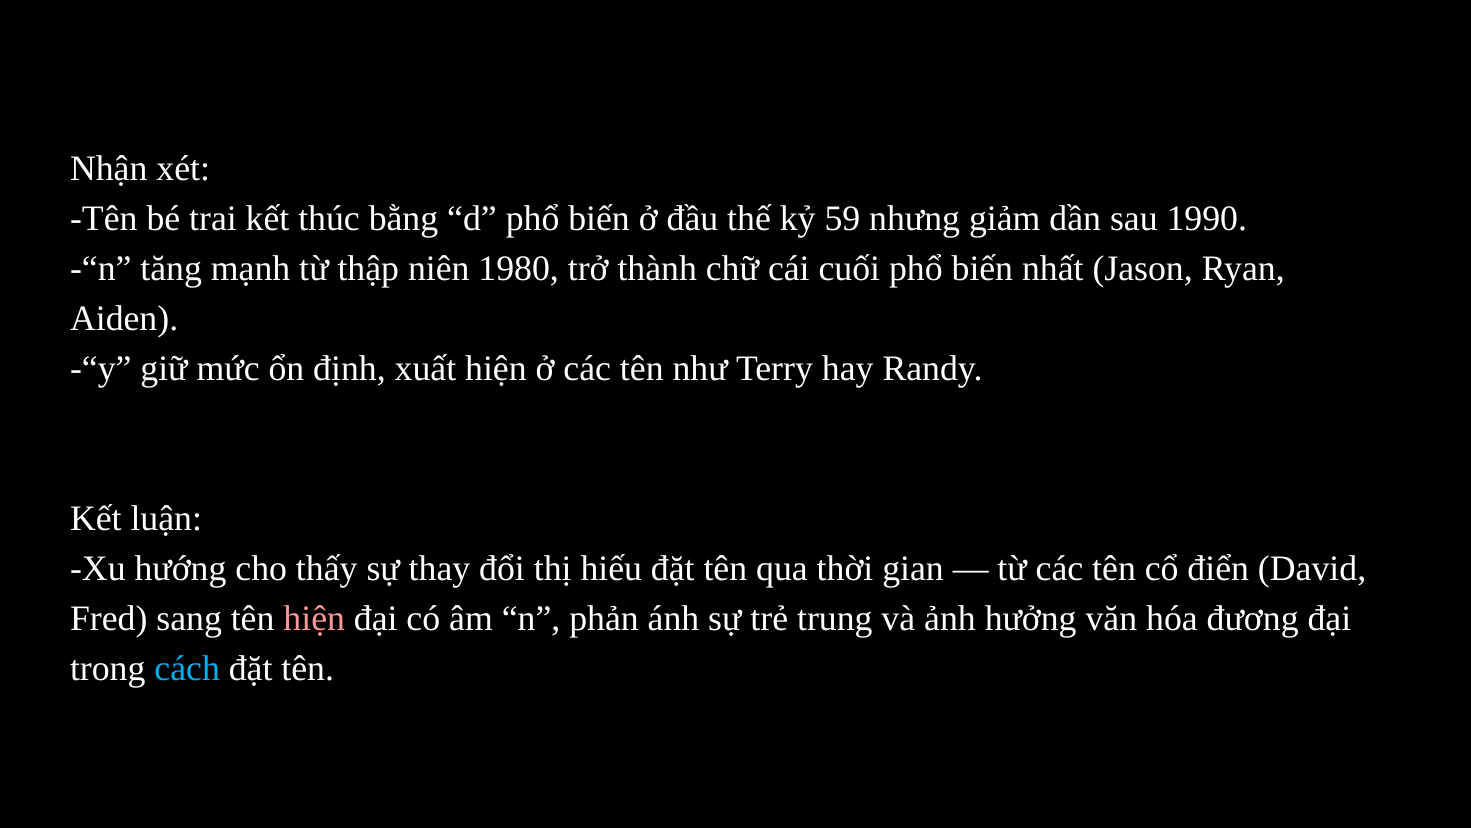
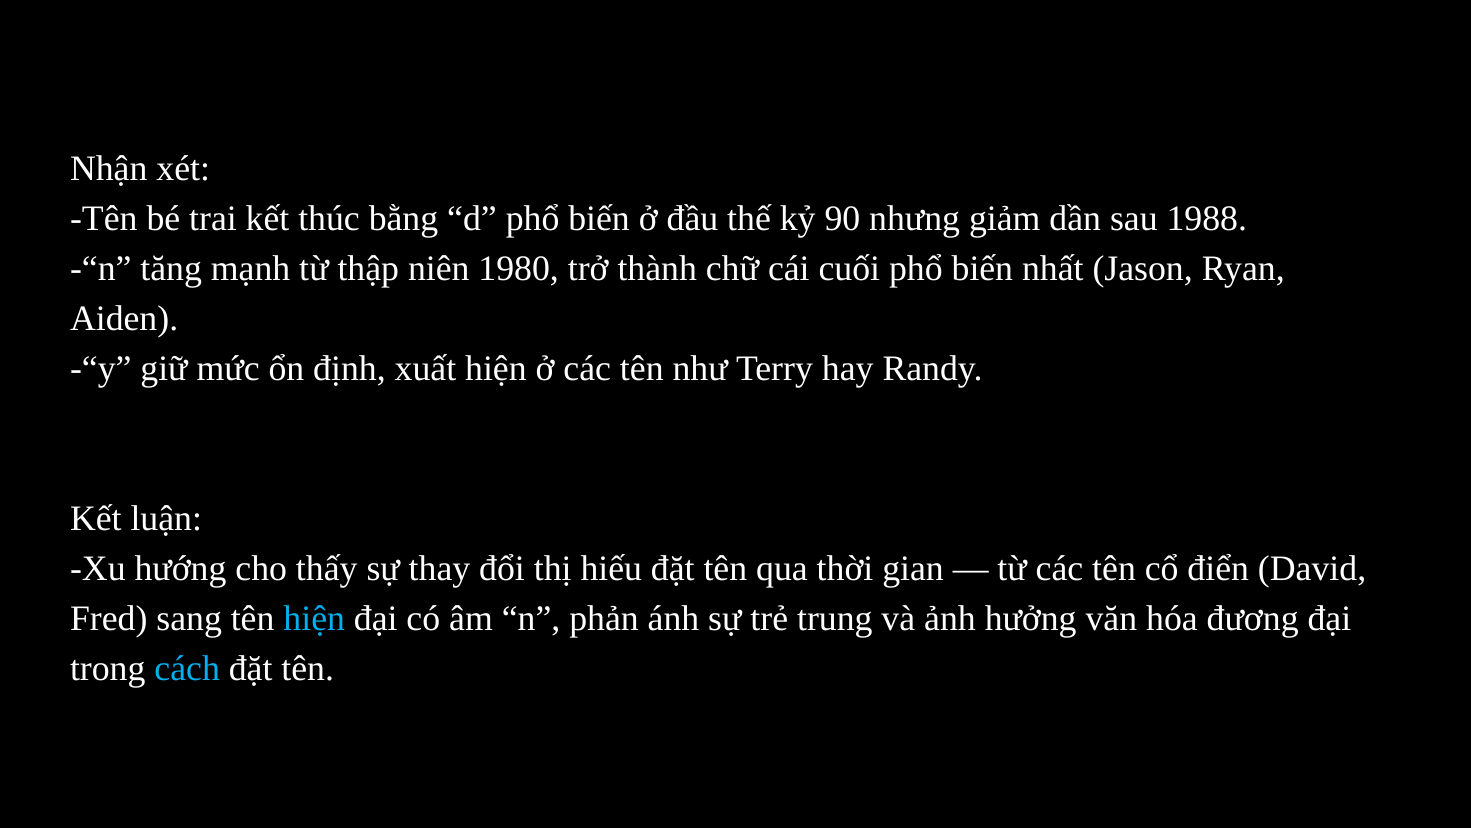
59: 59 -> 90 (842, 218)
1990: 1990 -> 1988 (1207, 218)
hiện colour: pink -> light blue (314, 619)
